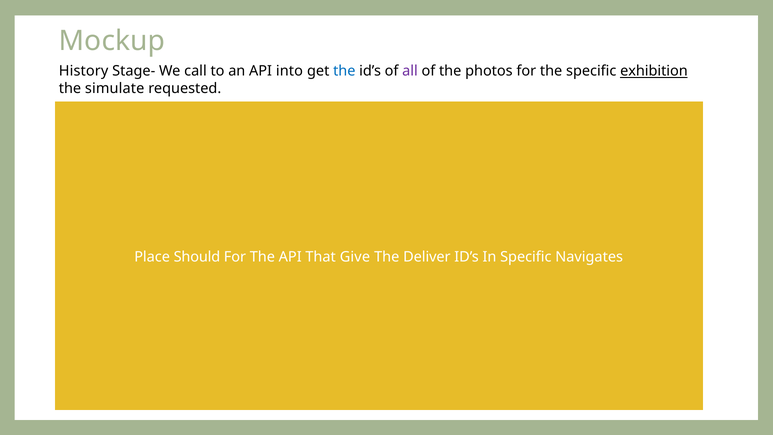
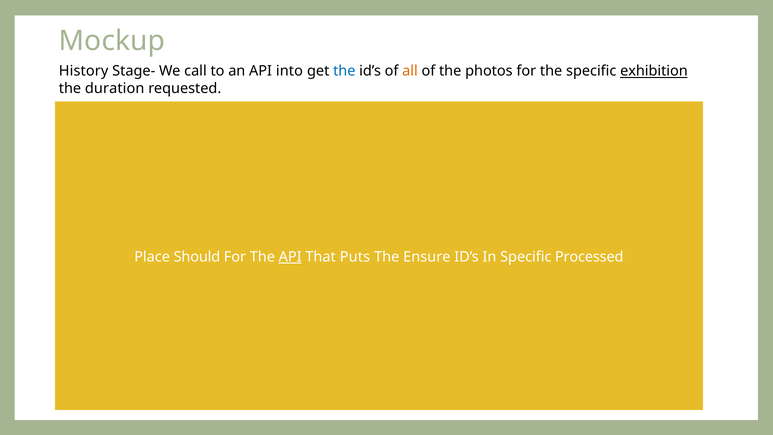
all colour: purple -> orange (410, 71)
simulate: simulate -> duration (115, 89)
API underline: none -> present (290, 257)
Give: Give -> Puts (355, 257)
Deliver: Deliver -> Ensure (427, 257)
Navigates: Navigates -> Processed (589, 257)
